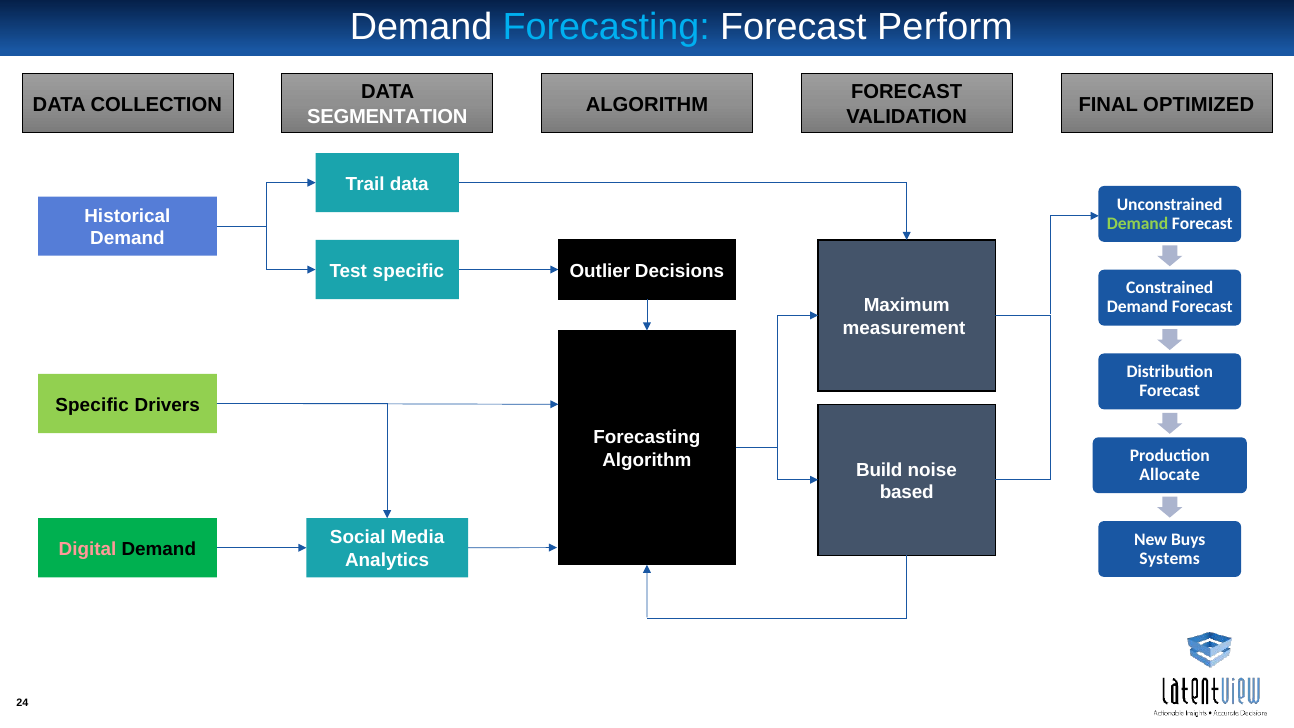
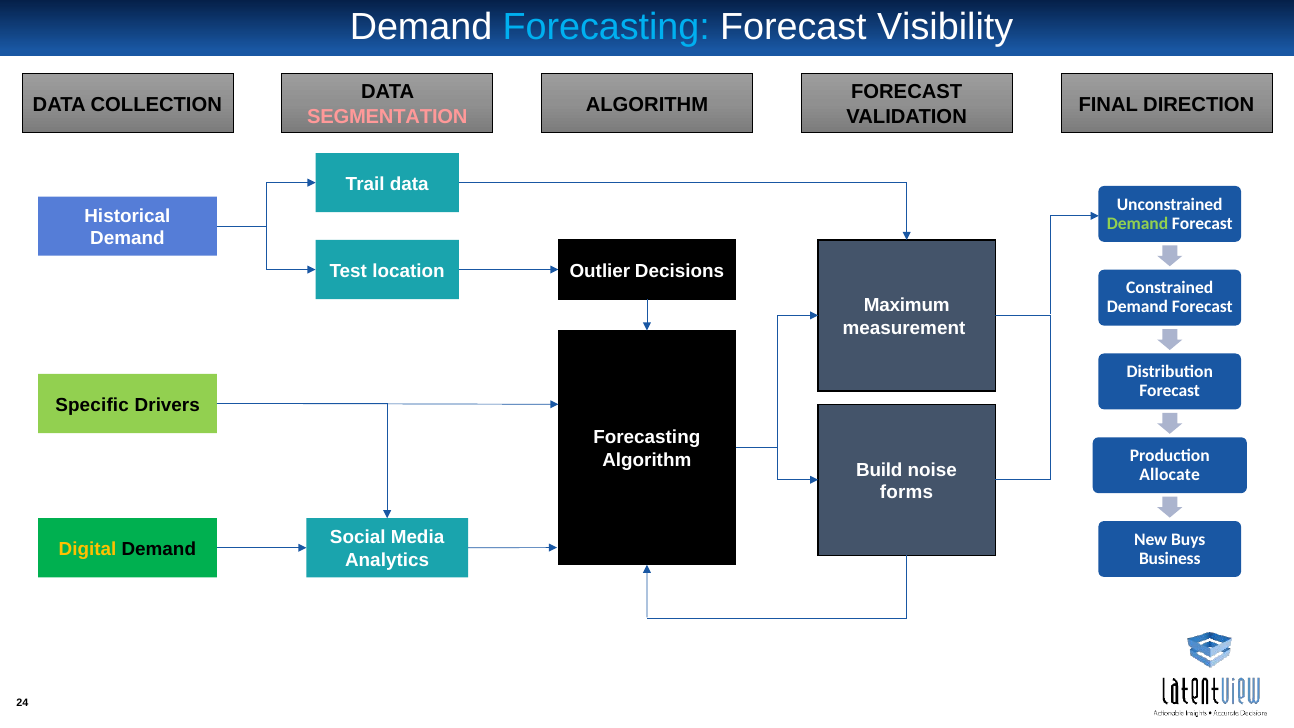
Perform: Perform -> Visibility (945, 27)
OPTIMIZED: OPTIMIZED -> DIRECTION (1199, 104)
SEGMENTATION colour: white -> pink (387, 117)
Test specific: specific -> location (409, 271)
based: based -> forms (907, 492)
Digital colour: pink -> yellow (87, 549)
Systems: Systems -> Business (1170, 558)
